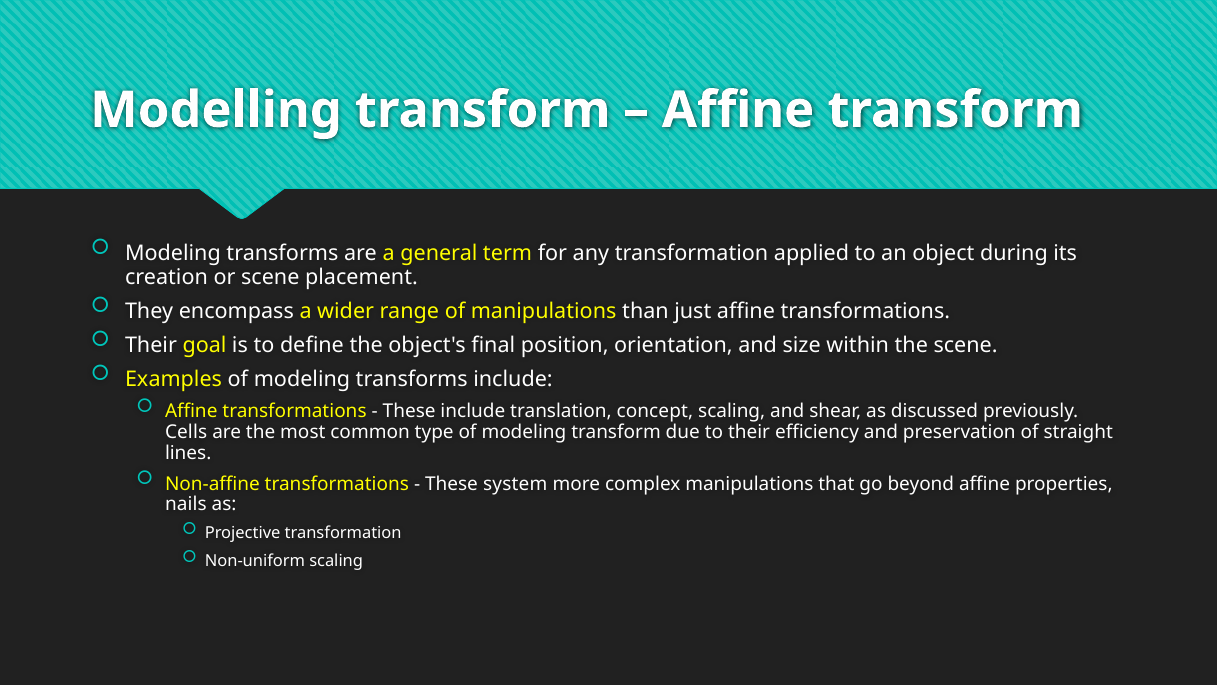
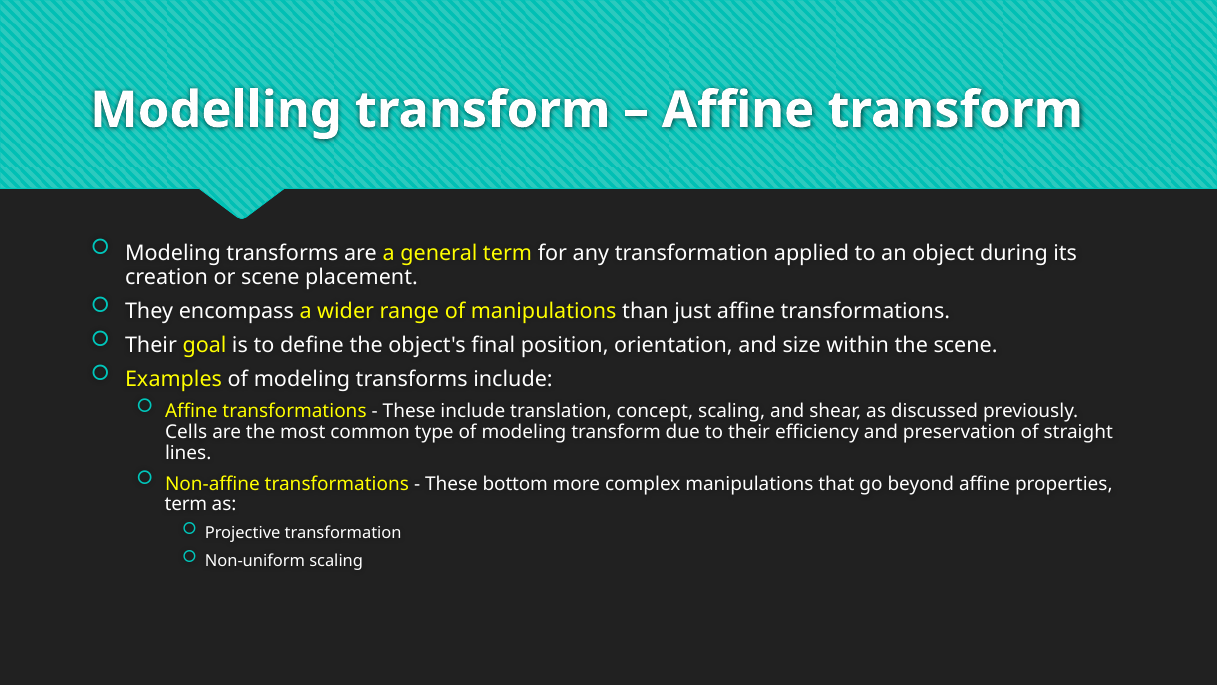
system: system -> bottom (515, 484)
nails: nails -> term (186, 504)
